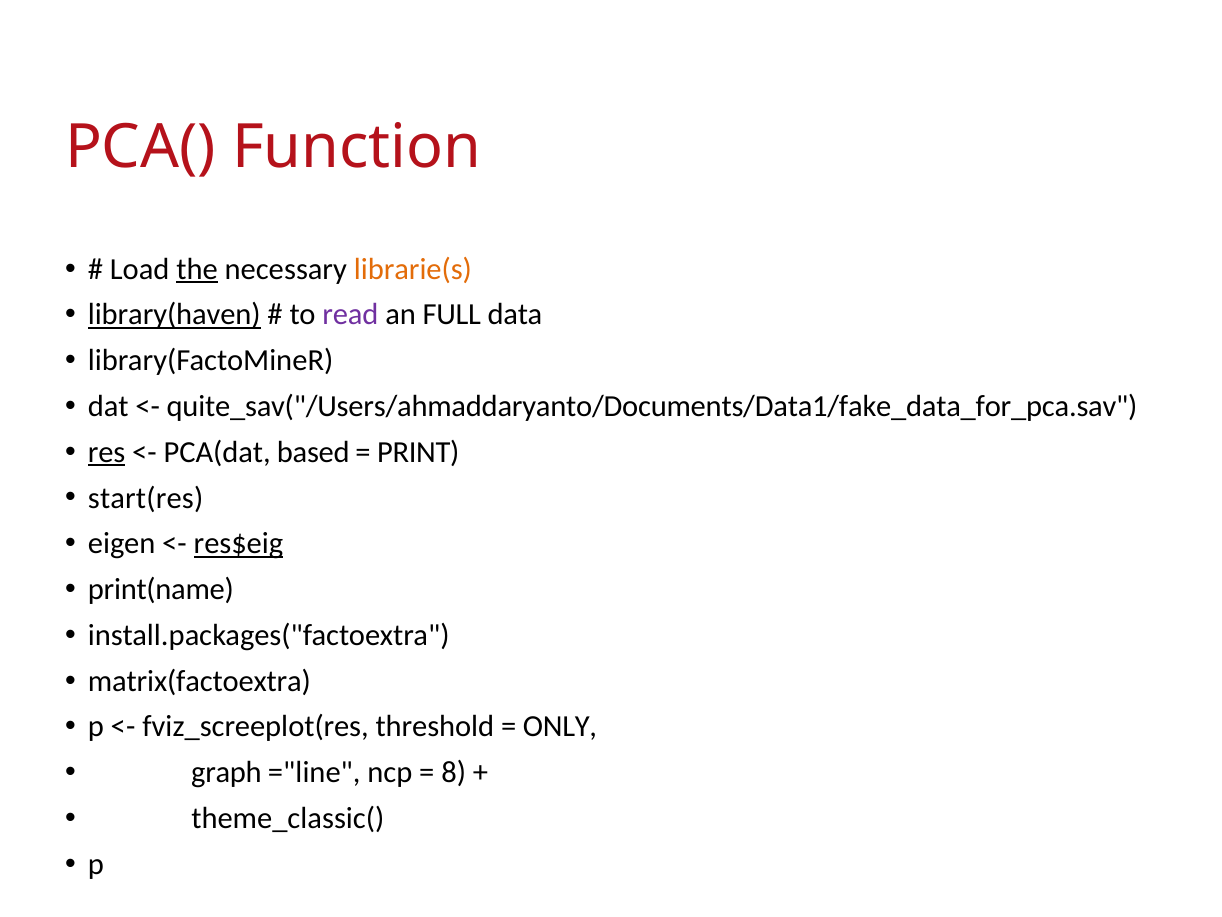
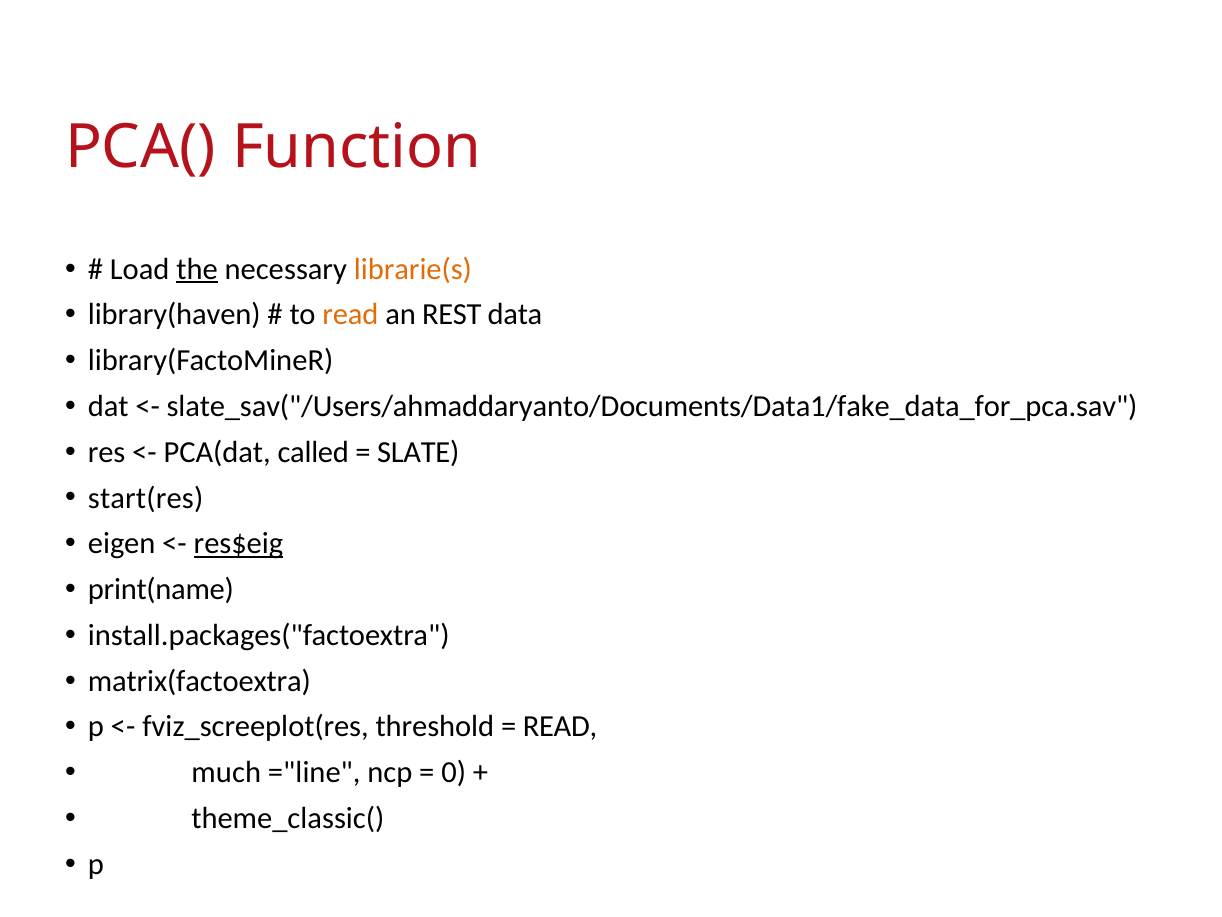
library(haven underline: present -> none (174, 315)
read colour: purple -> orange (350, 315)
FULL: FULL -> REST (452, 315)
quite_sav("/Users/ahmaddaryanto/Documents/Data1/fake_data_for_pca.sav: quite_sav("/Users/ahmaddaryanto/Documents/Data1/fake_data_for_pca.sav -> slate_sav("/Users/ahmaddaryanto/Documents/Data1/fake_data_for_pca.sav (652, 406)
res underline: present -> none (107, 452)
based: based -> called (313, 452)
PRINT: PRINT -> SLATE (418, 452)
ONLY: ONLY -> READ (560, 726)
graph: graph -> much (226, 772)
8: 8 -> 0 (454, 772)
